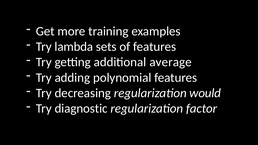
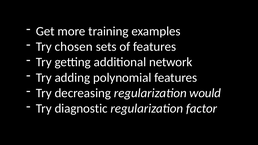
lambda: lambda -> chosen (74, 47)
average: average -> network (171, 62)
